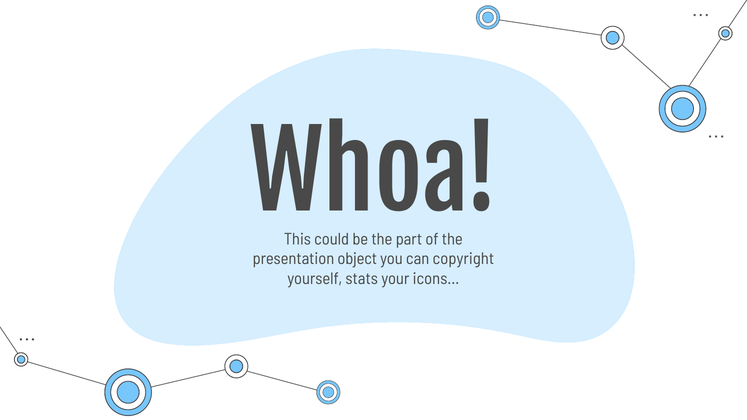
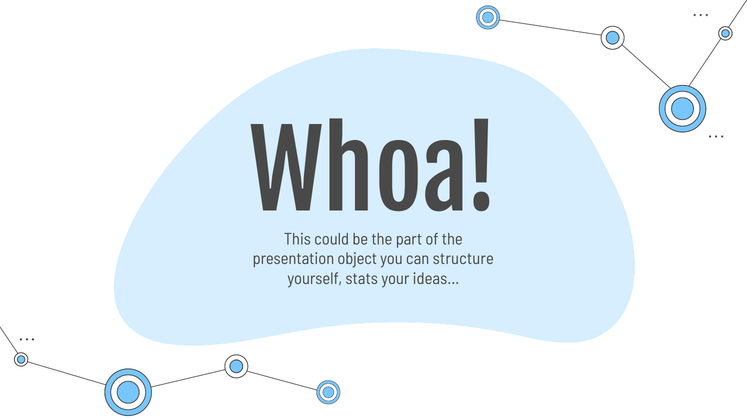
copyright: copyright -> structure (463, 259)
icons…: icons… -> ideas… (436, 279)
